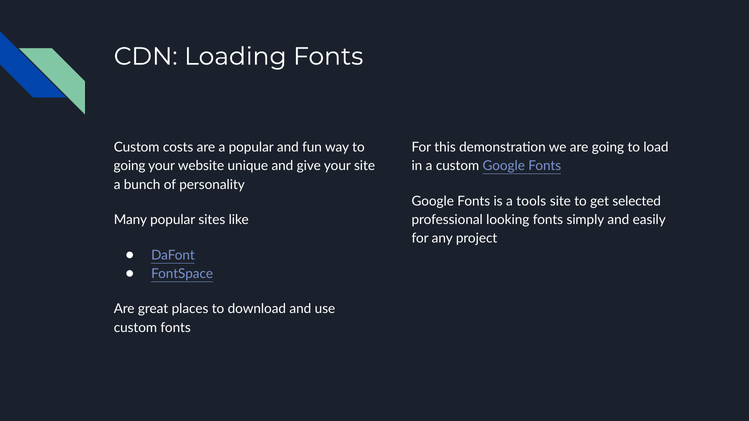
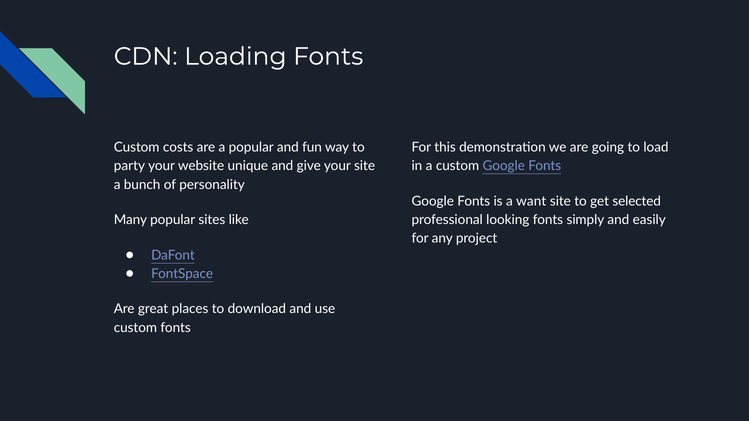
going: going -> party (129, 166)
tools: tools -> want (531, 201)
